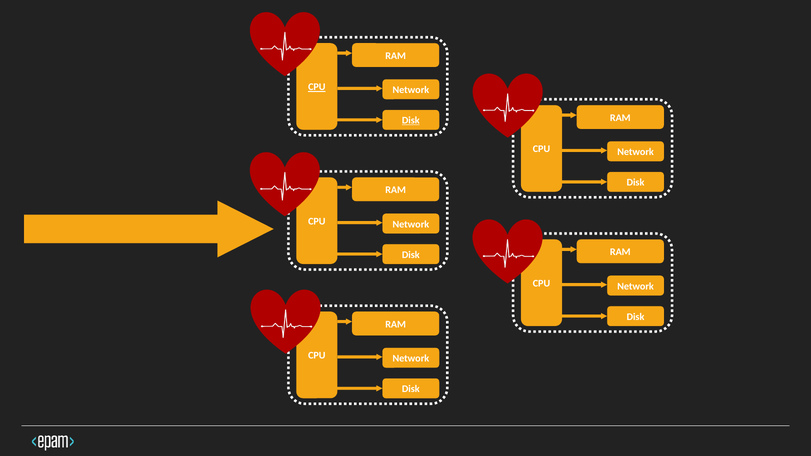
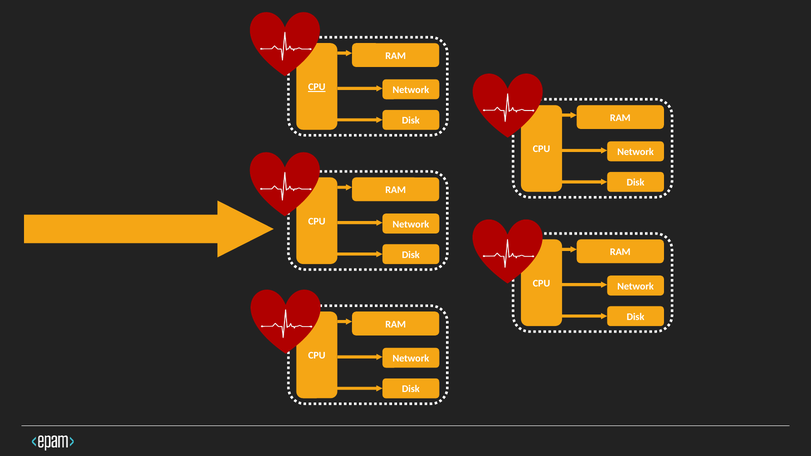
Disk underline: present -> none (411, 121)
